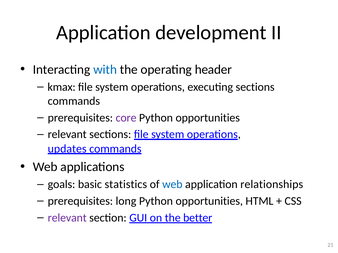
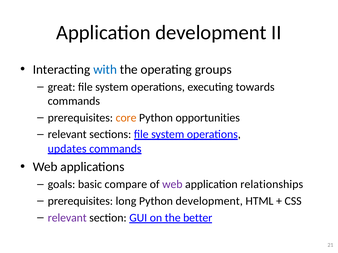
header: header -> groups (213, 70)
kmax: kmax -> great (62, 87)
executing sections: sections -> towards (255, 87)
core colour: purple -> orange (126, 118)
statistics: statistics -> compare (126, 185)
web colour: blue -> purple (172, 185)
opportunities: opportunities -> development (209, 201)
